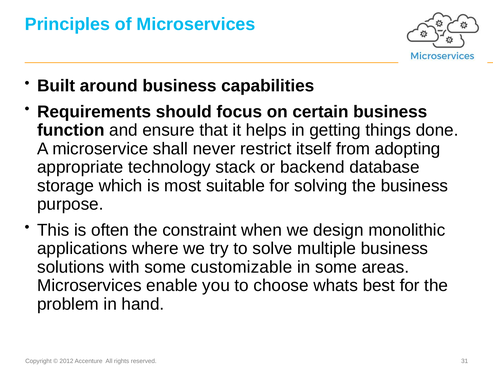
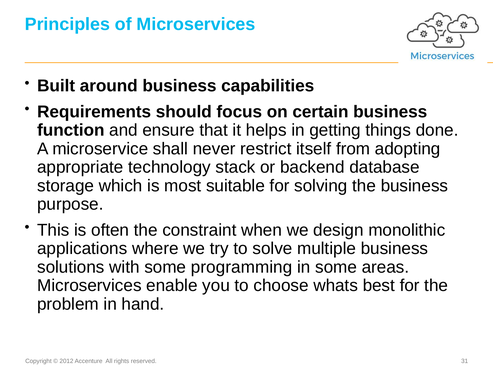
customizable: customizable -> programming (242, 267)
